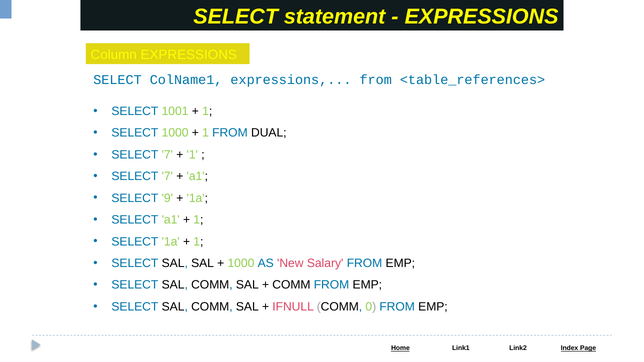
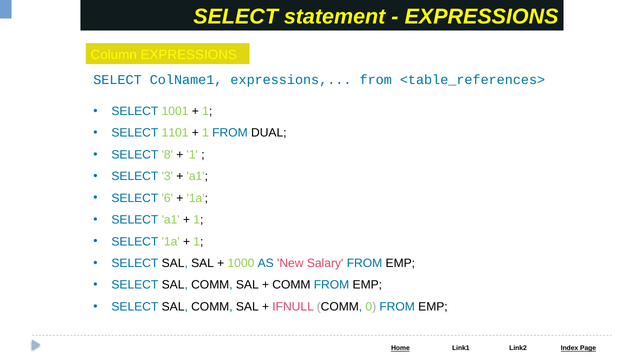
SELECT 1000: 1000 -> 1101 (175, 133)
7: 7 -> 8 (167, 155)
7: 7 -> 3 (167, 177)
9: 9 -> 6 (167, 198)
